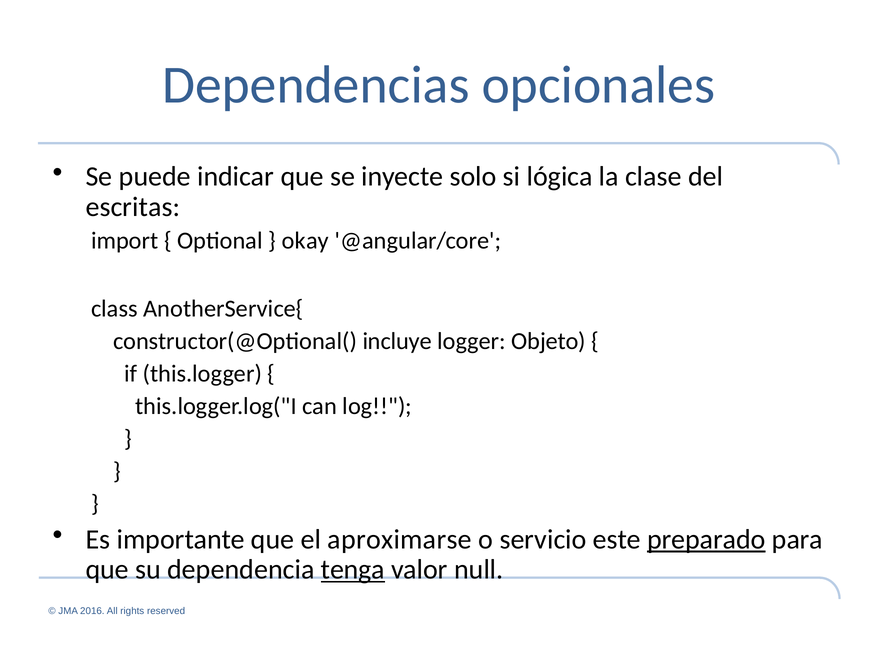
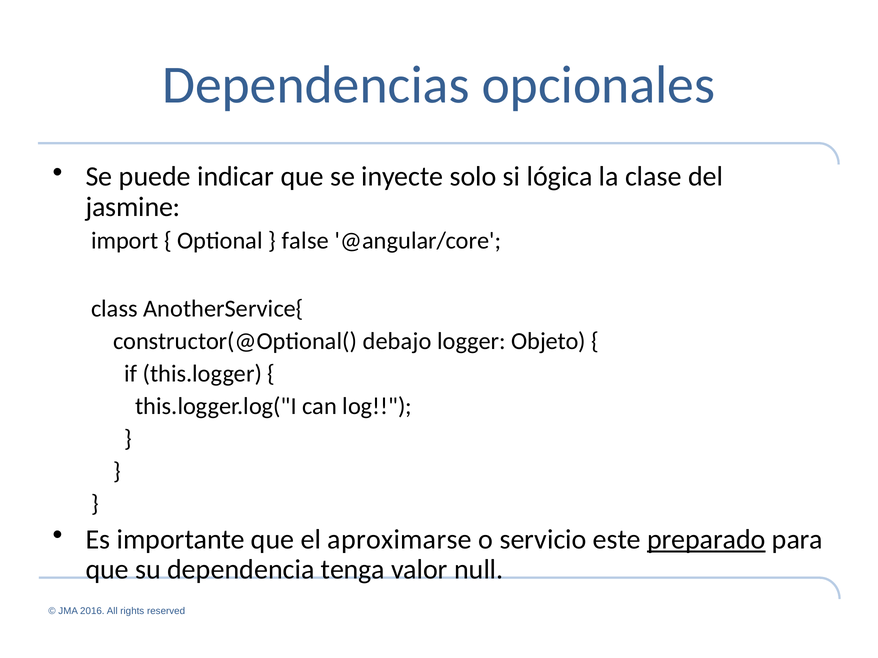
escritas: escritas -> jasmine (133, 207)
okay: okay -> false (305, 241)
incluye: incluye -> debajo (397, 342)
tenga underline: present -> none (353, 570)
